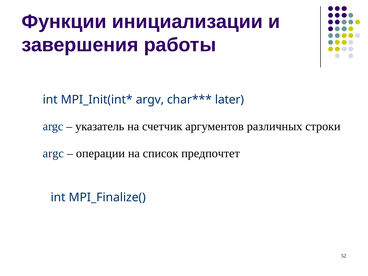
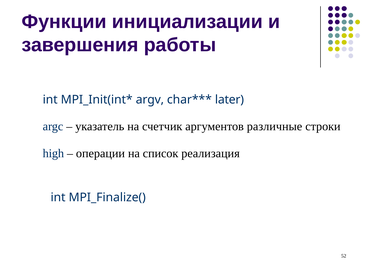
различных: различных -> различные (275, 126)
argc: argc -> high (53, 153)
предпочтет: предпочтет -> реализация (211, 153)
